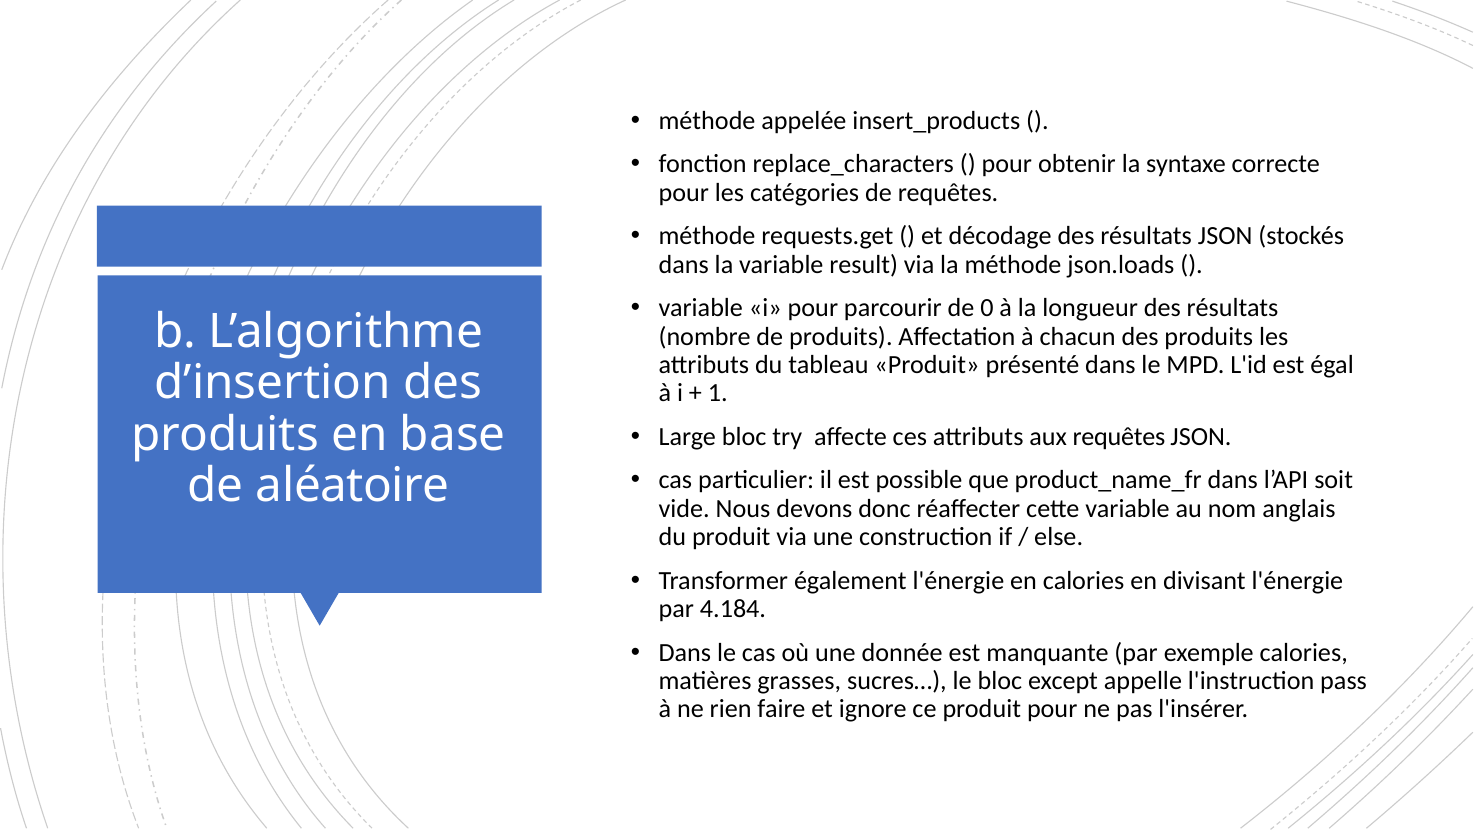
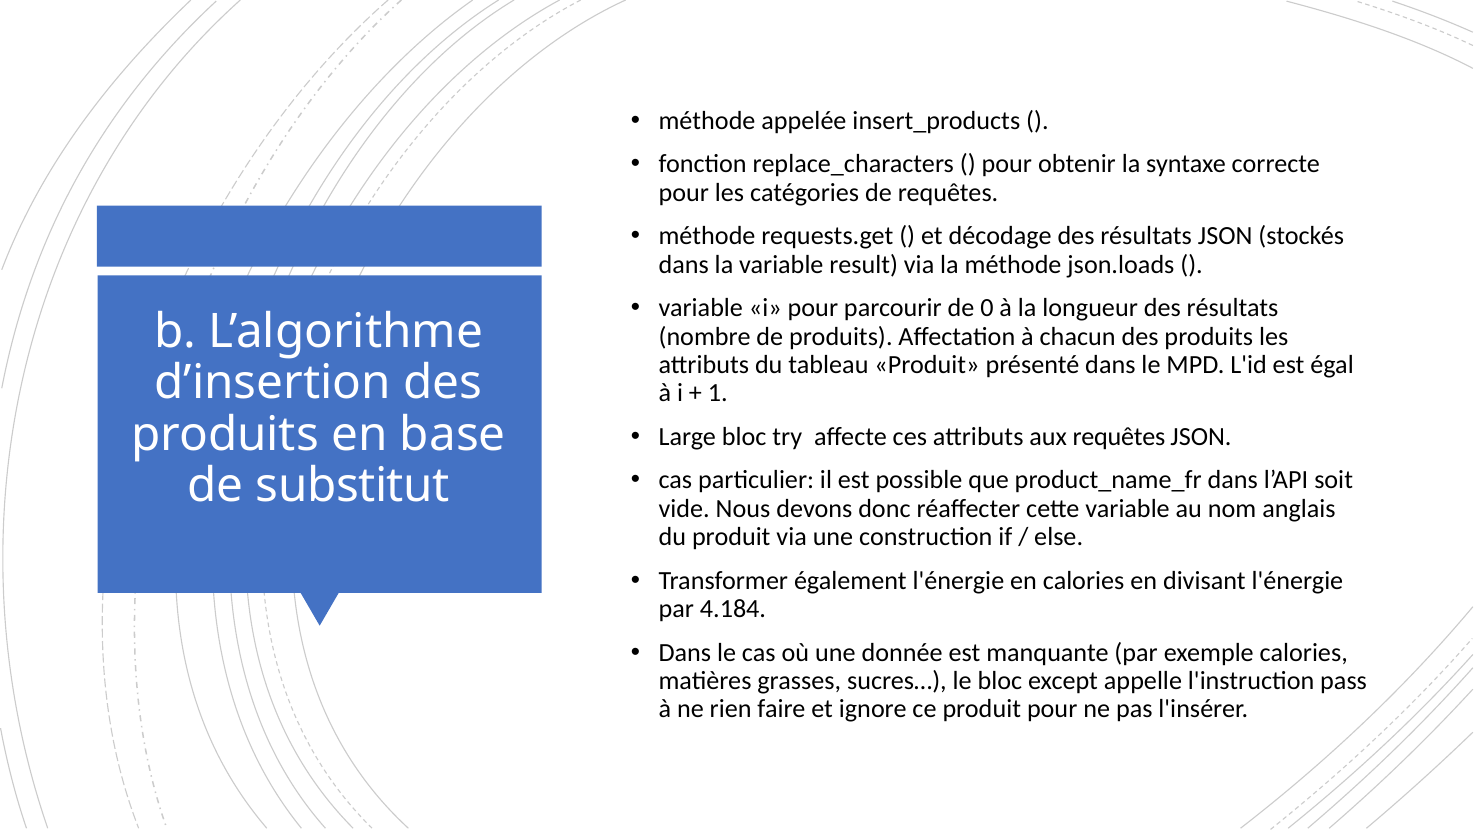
aléatoire: aléatoire -> substitut (353, 486)
